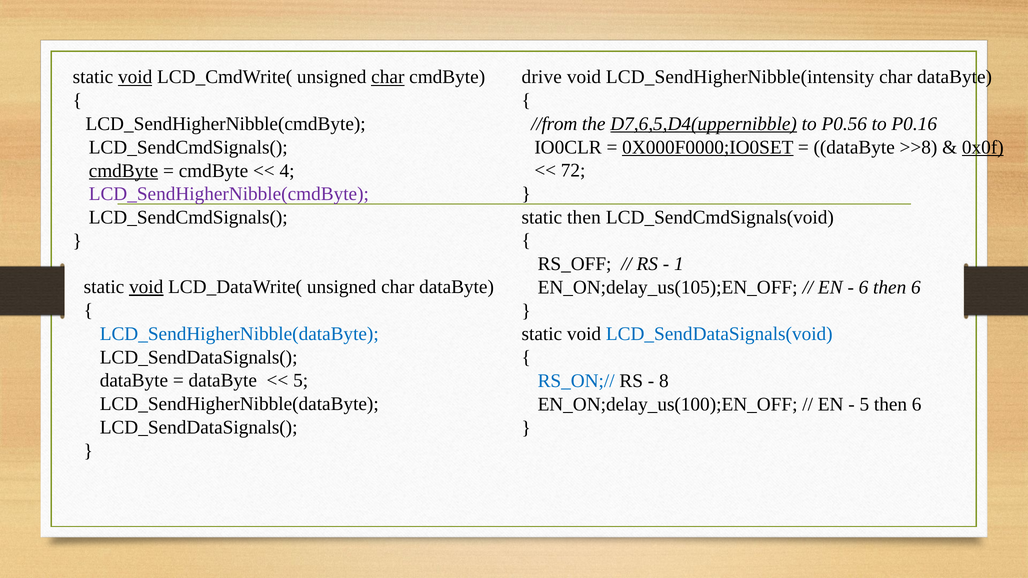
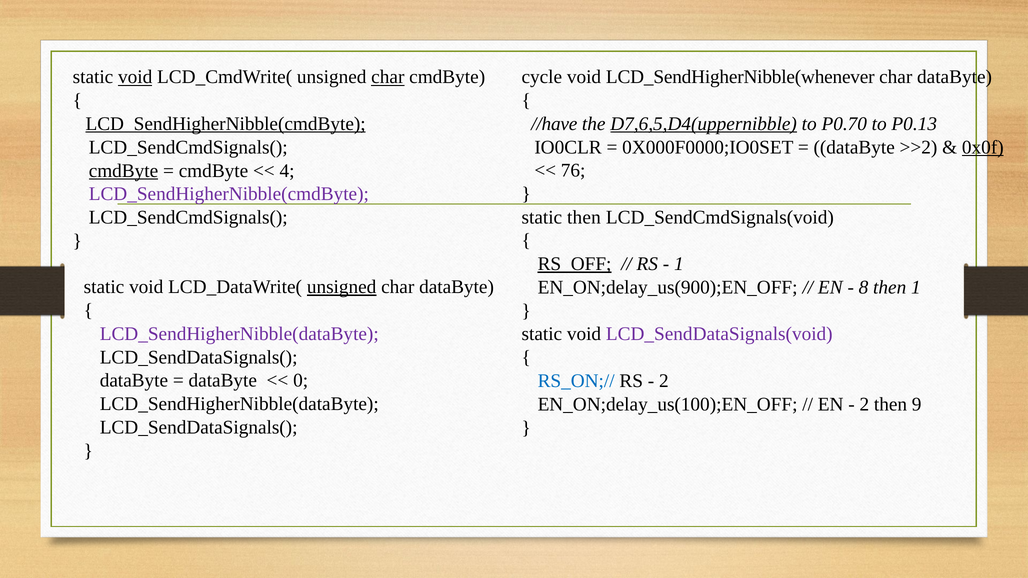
drive: drive -> cycle (542, 77)
LCD_SendHigherNibble(intensity: LCD_SendHigherNibble(intensity -> LCD_SendHigherNibble(whenever (740, 77)
LCD_SendHigherNibble(cmdByte underline: none -> present (226, 124)
//from: //from -> //have (554, 124)
P0.56: P0.56 -> P0.70 (844, 124)
P0.16: P0.16 -> P0.13 (914, 124)
0X000F0000;IO0SET underline: present -> none (708, 147)
>>8: >>8 -> >>2 (918, 147)
72: 72 -> 76 (573, 170)
RS_OFF underline: none -> present (575, 264)
void underline: present -> none (146, 287)
unsigned underline: none -> present (342, 287)
EN_ON;delay_us(105);EN_OFF: EN_ON;delay_us(105);EN_OFF -> EN_ON;delay_us(900);EN_OFF (668, 287)
6: 6 -> 8 (863, 287)
6: 6 -> 1 (916, 287)
LCD_SendHigherNibble(dataByte colour: blue -> purple (239, 334)
LCD_SendDataSignals(void colour: blue -> purple (719, 334)
5: 5 -> 0 (301, 381)
8: 8 -> 2 (664, 381)
5: 5 -> 2 (864, 405)
6: 6 -> 9 (917, 405)
